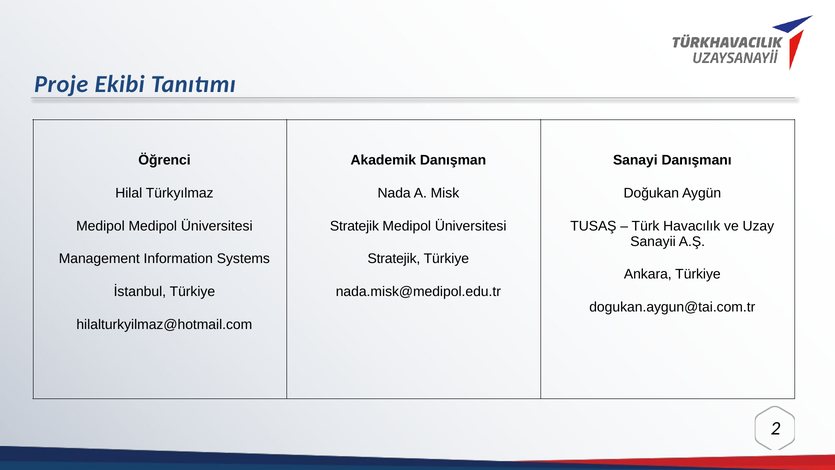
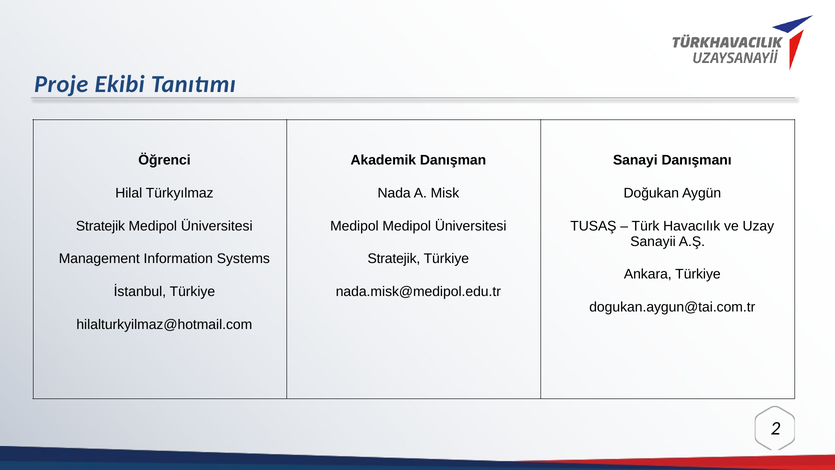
Medipol: Medipol -> Stratejik (101, 226)
Stratejik: Stratejik -> Medipol (354, 226)
